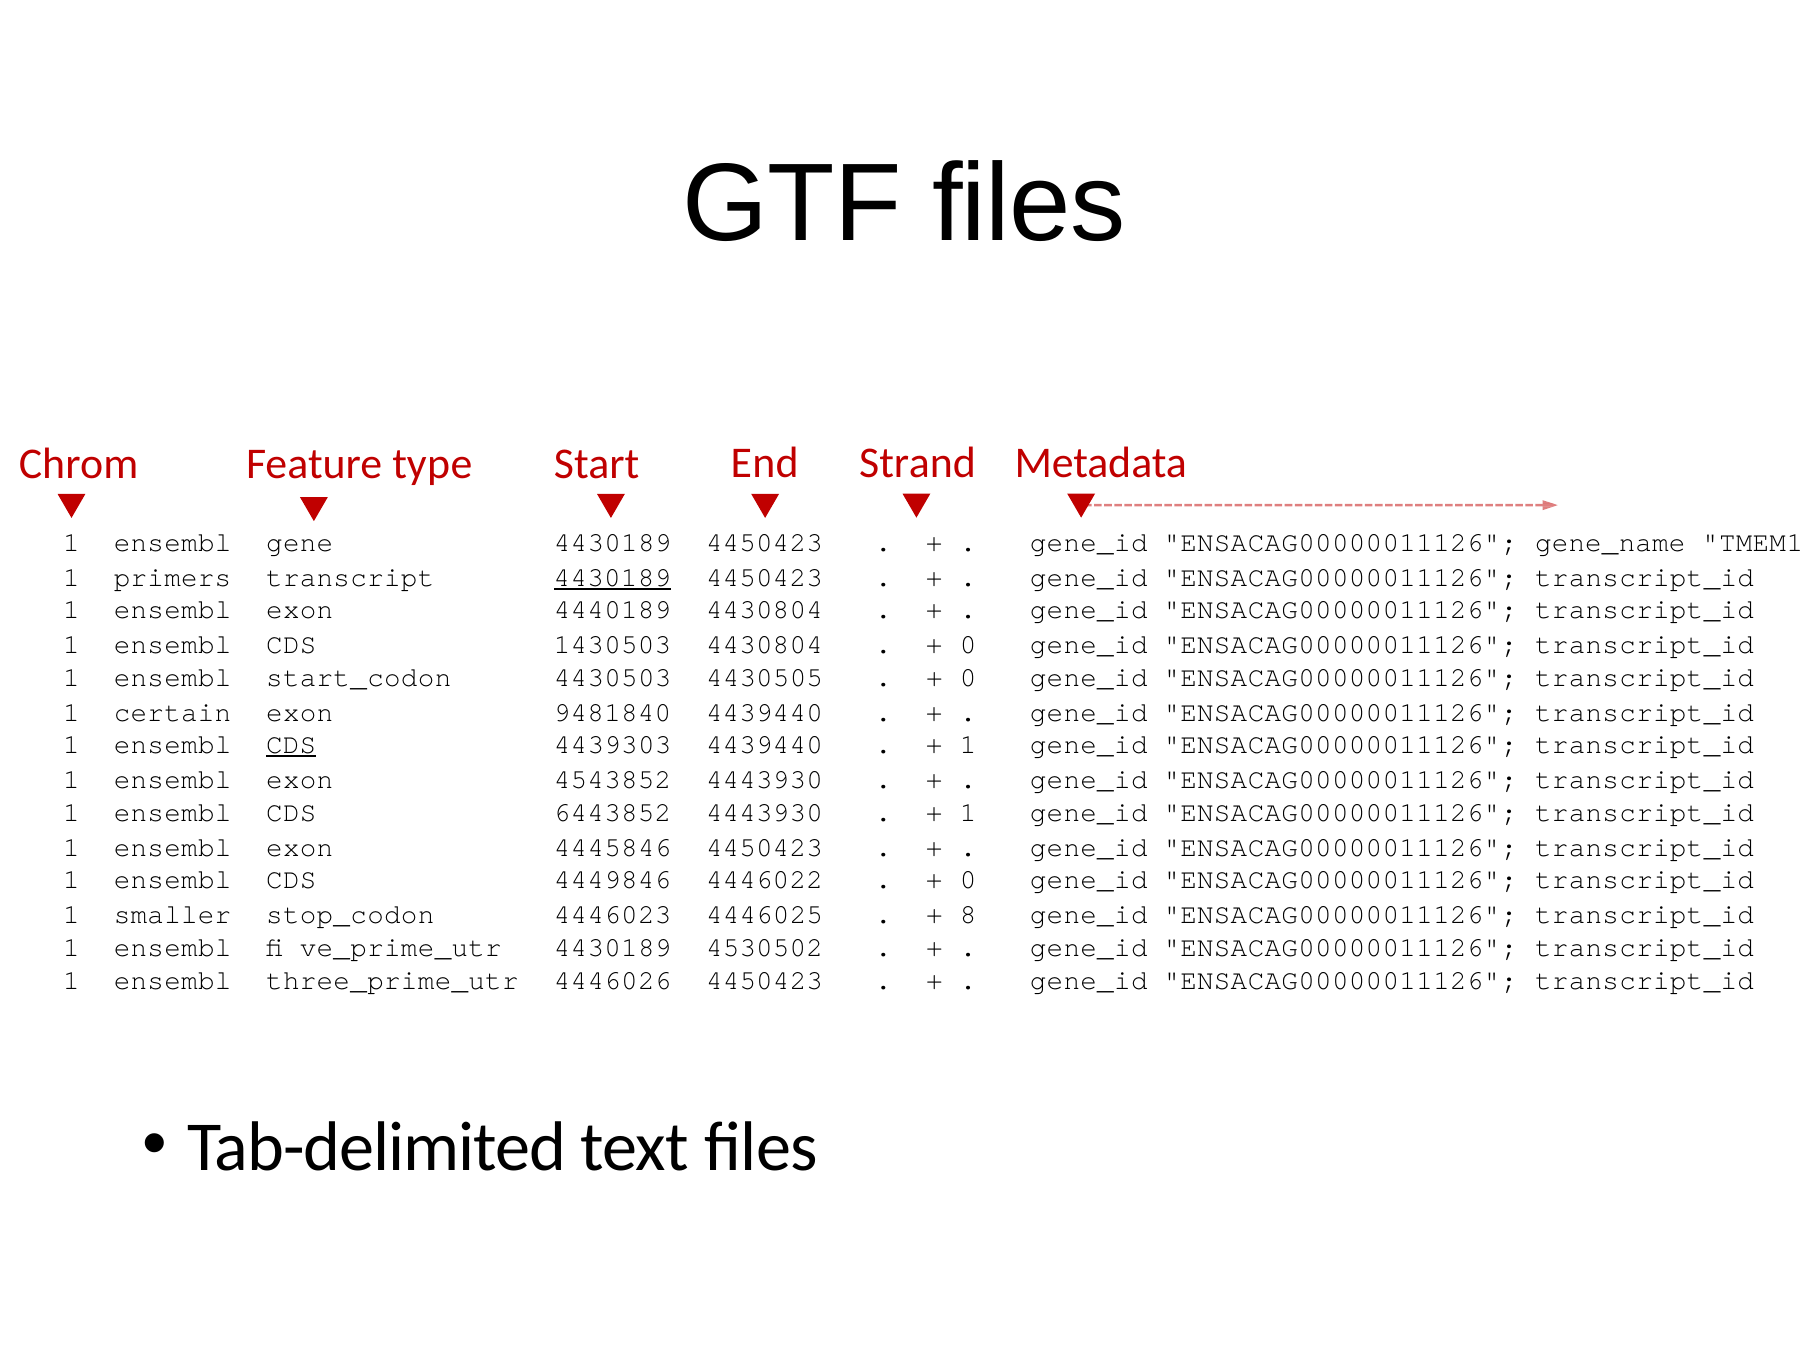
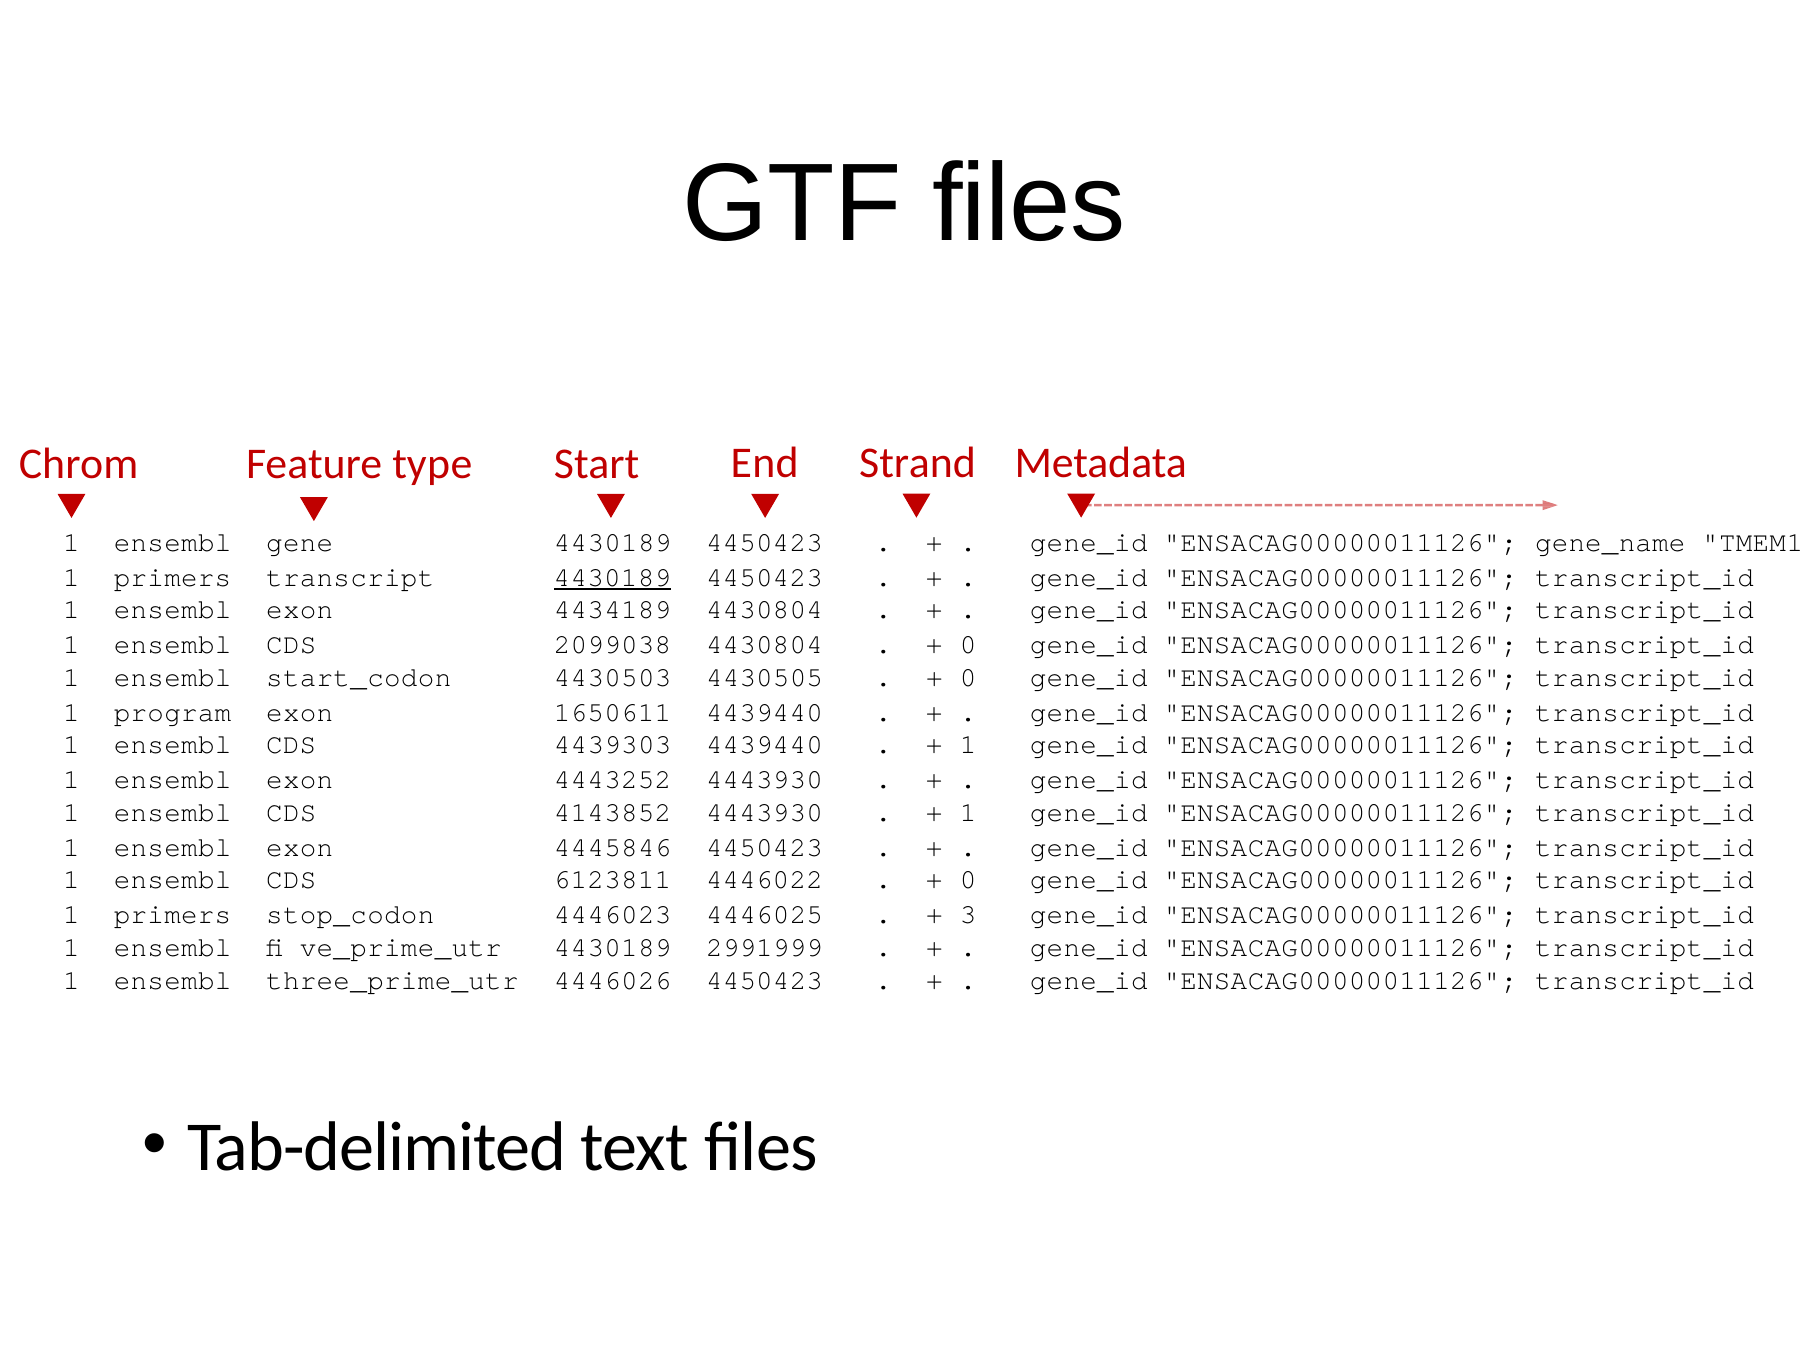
4440189: 4440189 -> 4434189 (613, 609)
1430503: 1430503 -> 2099038 (613, 645)
certain: certain -> program (173, 712)
9481840: 9481840 -> 1650611 (613, 712)
CDS underline: present -> none (291, 744)
4543852: 4543852 -> 4443252 (613, 780)
6443852: 6443852 -> 4143852 (613, 812)
4449846: 4449846 -> 6123811 (613, 879)
smaller: smaller -> primers (173, 915)
8: 8 -> 3 (968, 915)
4530502: 4530502 -> 2991999 (764, 947)
